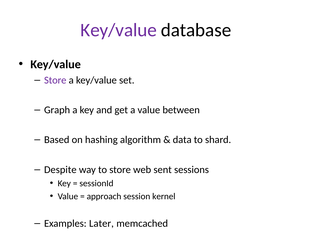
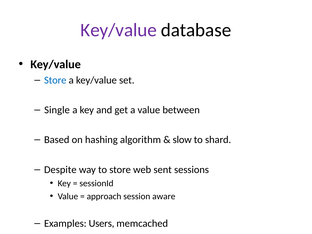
Store colour: purple -> blue (55, 80)
Graph: Graph -> Single (57, 110)
data: data -> slow (182, 140)
kernel: kernel -> aware (164, 196)
Later: Later -> Users (102, 224)
